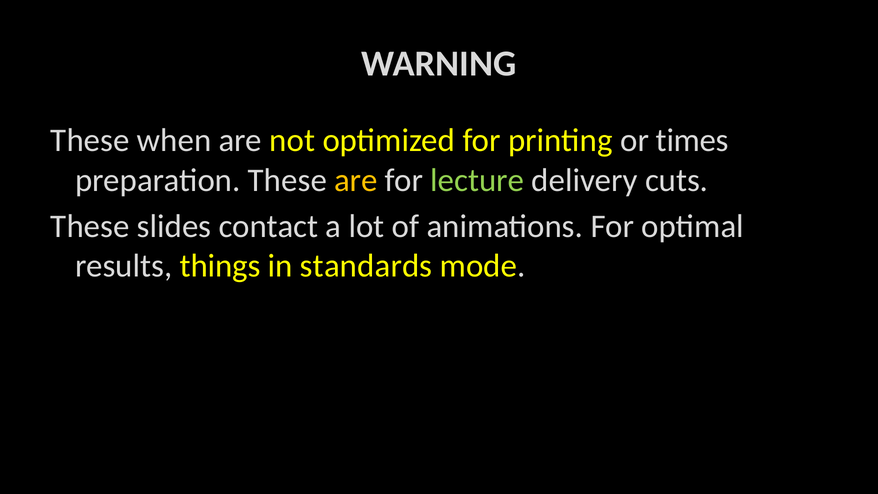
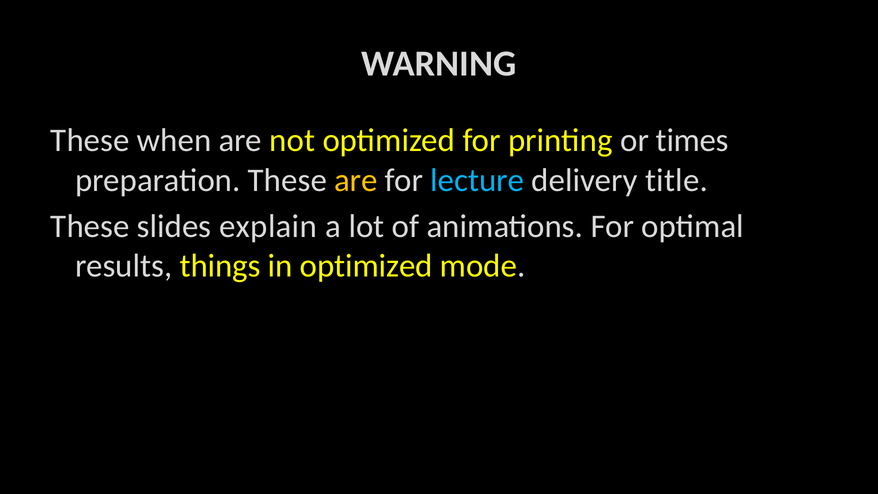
lecture colour: light green -> light blue (477, 180)
cuts: cuts -> title (677, 180)
contact: contact -> explain (268, 226)
in standards: standards -> optimized (366, 266)
